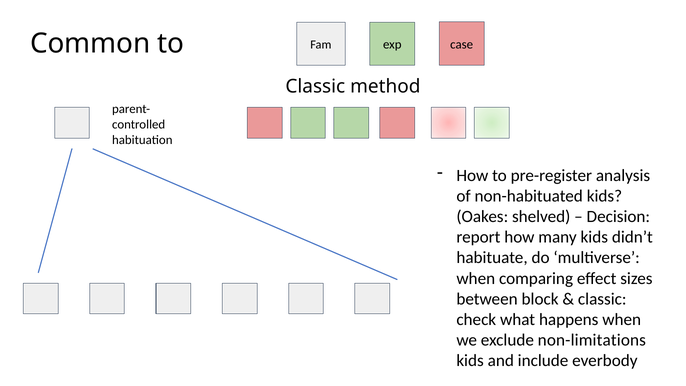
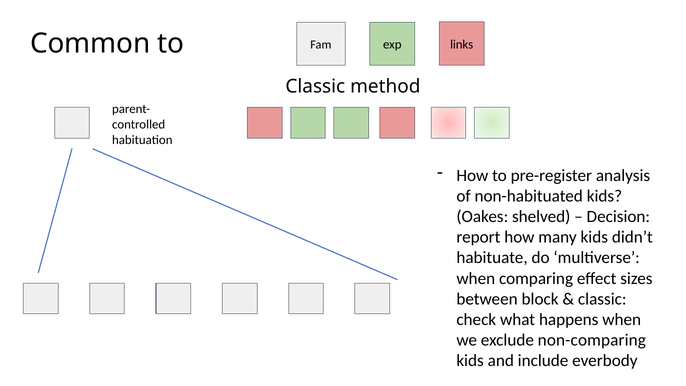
case: case -> links (462, 44)
non-limitations: non-limitations -> non-comparing (592, 340)
